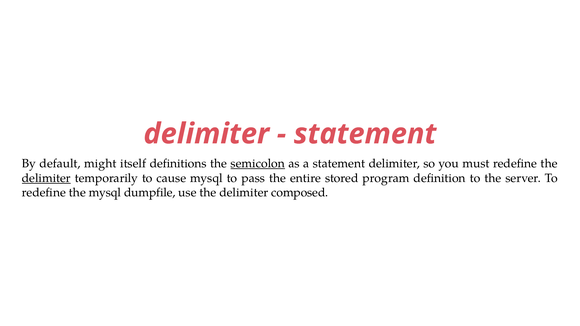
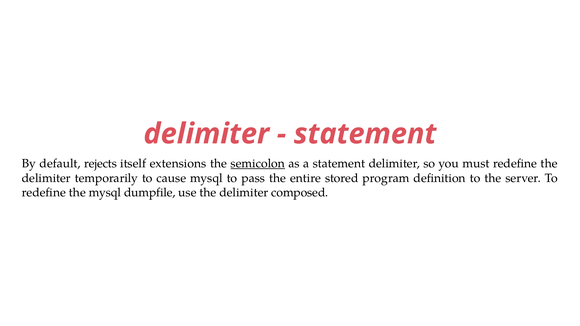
might: might -> rejects (100, 164)
definitions: definitions -> extensions (178, 164)
delimiter underline: present -> none (46, 178)
